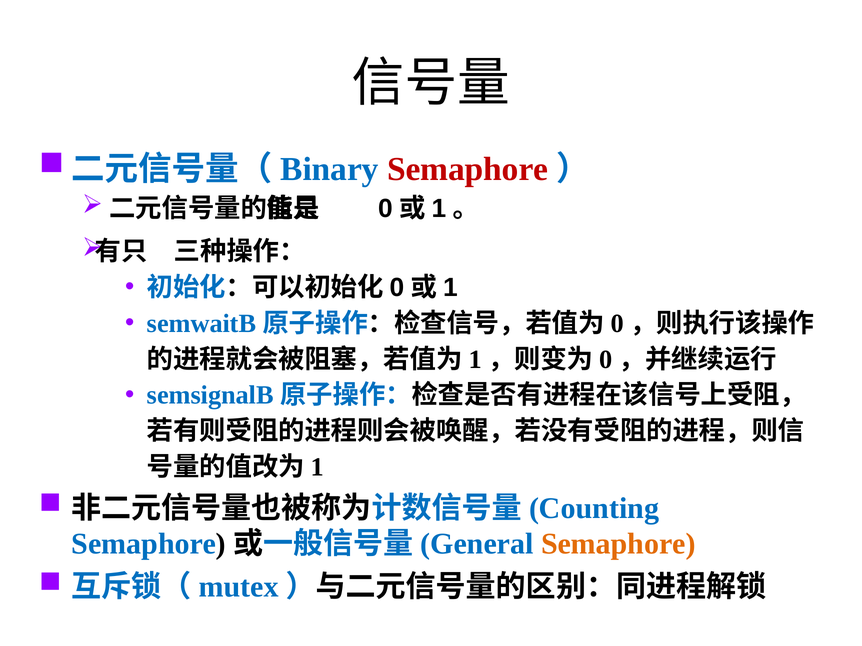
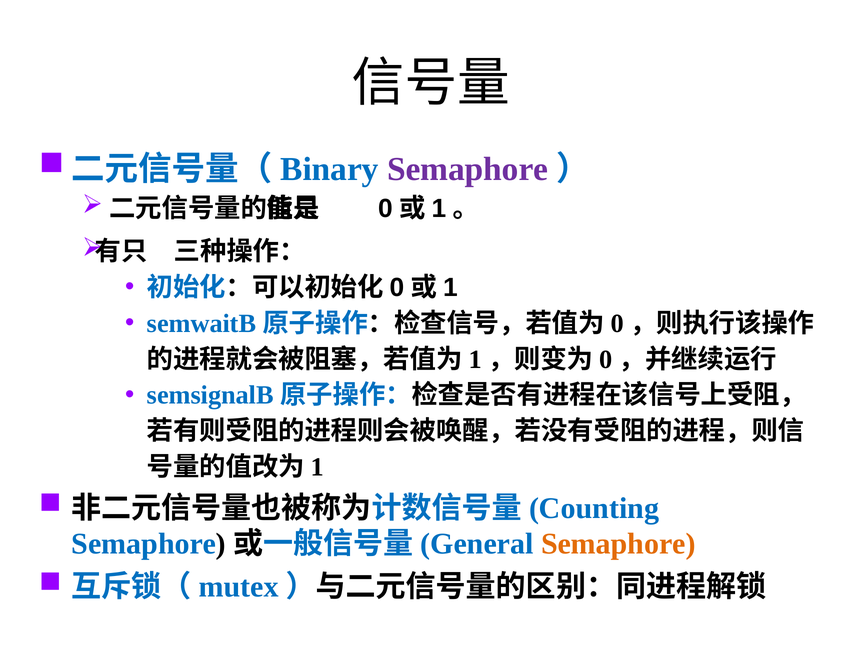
Semaphore colour: red -> purple (468, 169)
